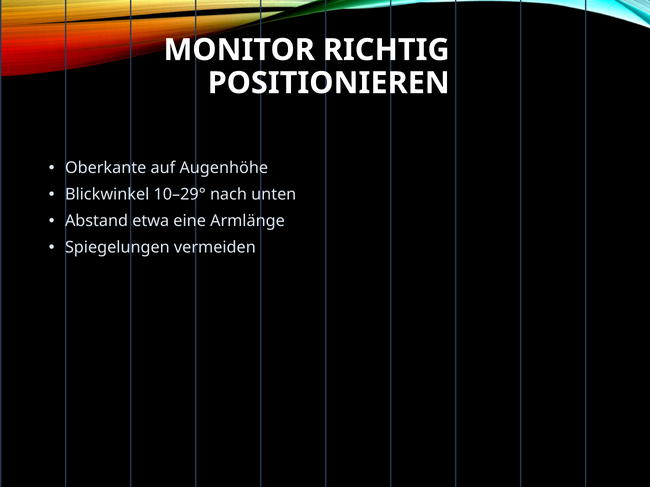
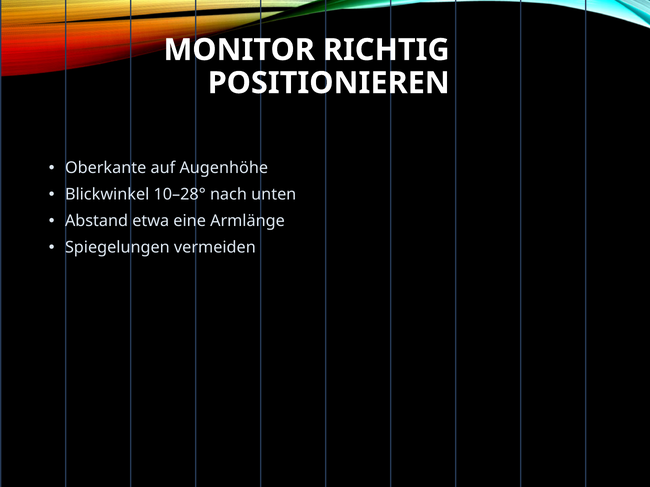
10–29°: 10–29° -> 10–28° (180, 195)
